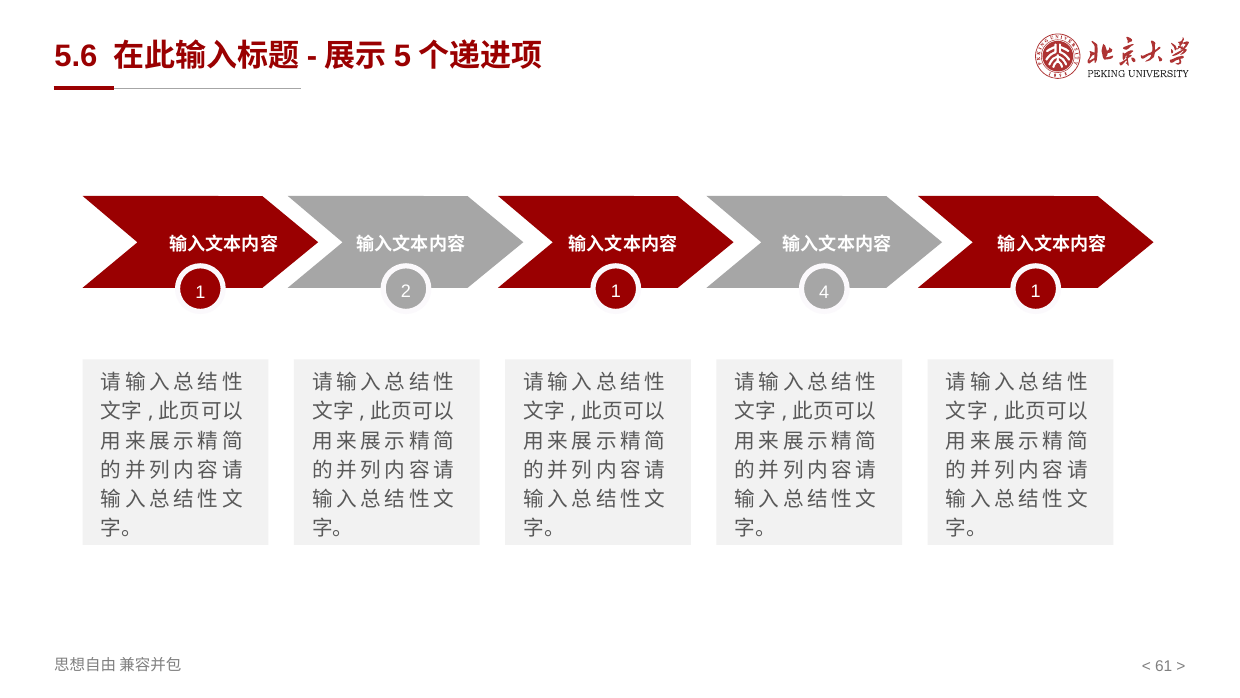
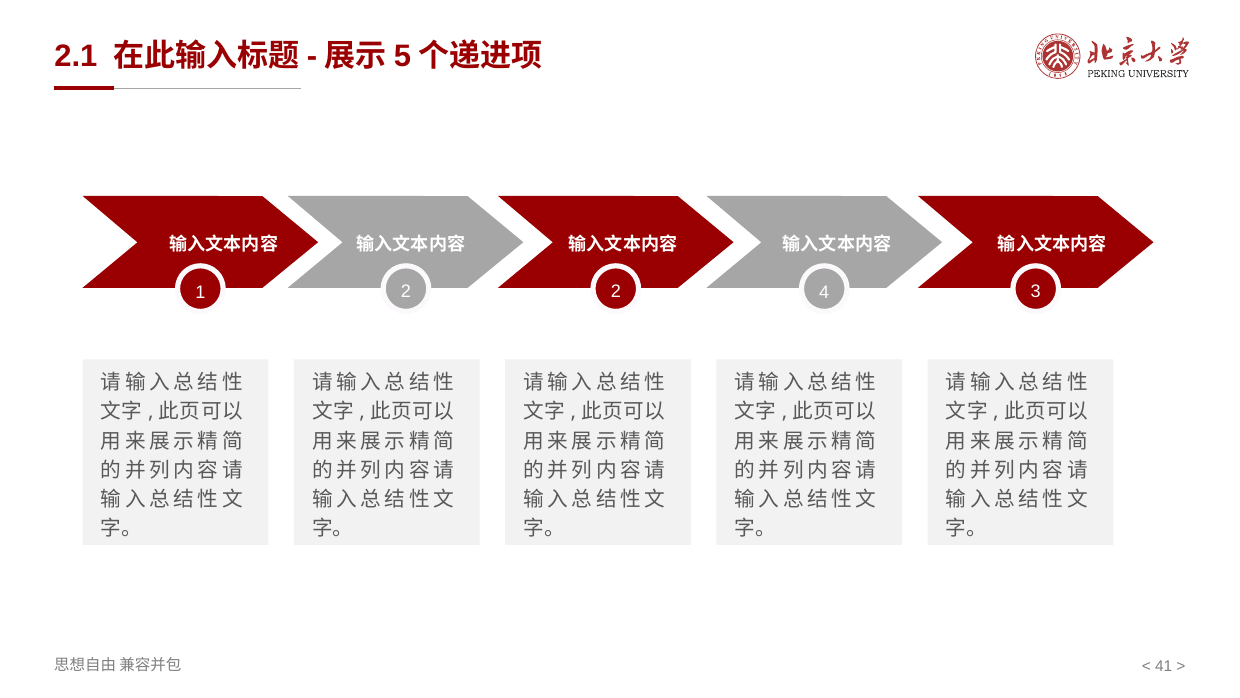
5.6: 5.6 -> 2.1 (76, 56)
2 1: 1 -> 2 (616, 292)
4 1: 1 -> 3 (1036, 292)
61: 61 -> 41 (1164, 666)
